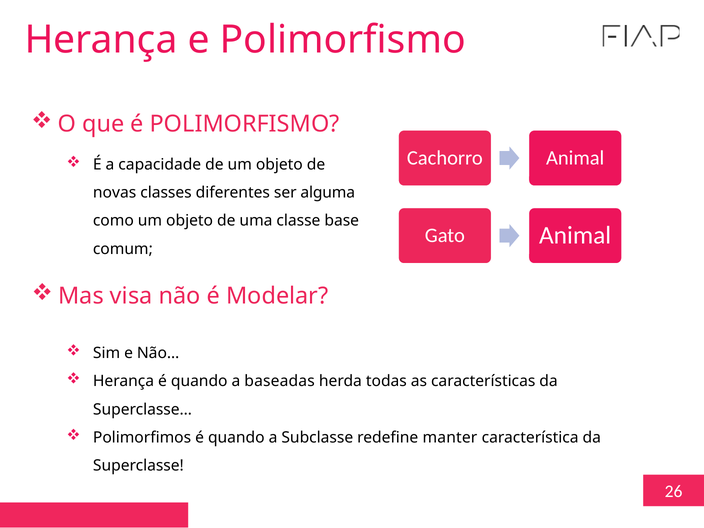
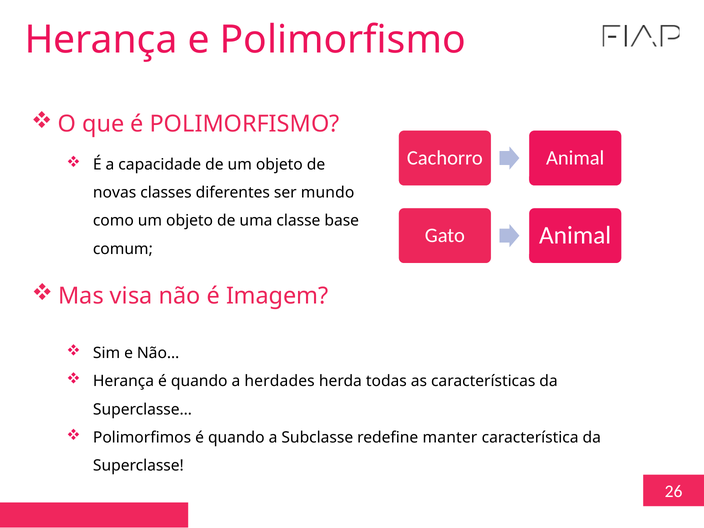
alguma: alguma -> mundo (328, 193)
Modelar: Modelar -> Imagem (277, 296)
baseadas: baseadas -> herdades (280, 381)
